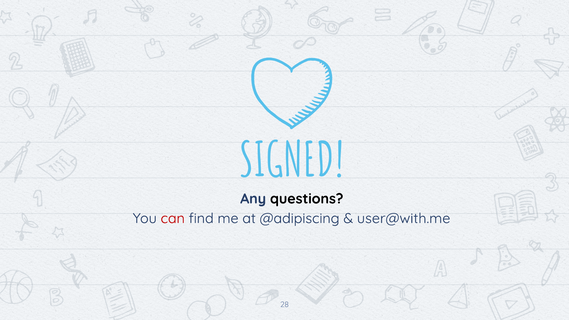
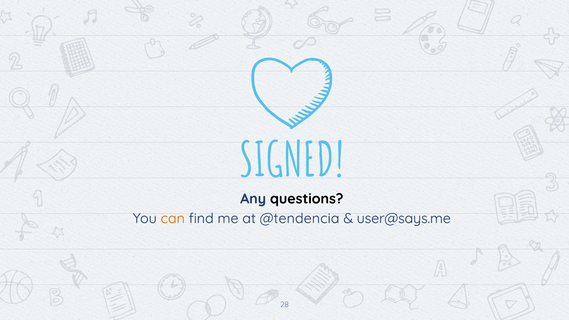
can colour: red -> orange (173, 218)
@adipiscing: @adipiscing -> @tendencia (300, 218)
user@with.me: user@with.me -> user@says.me (404, 218)
